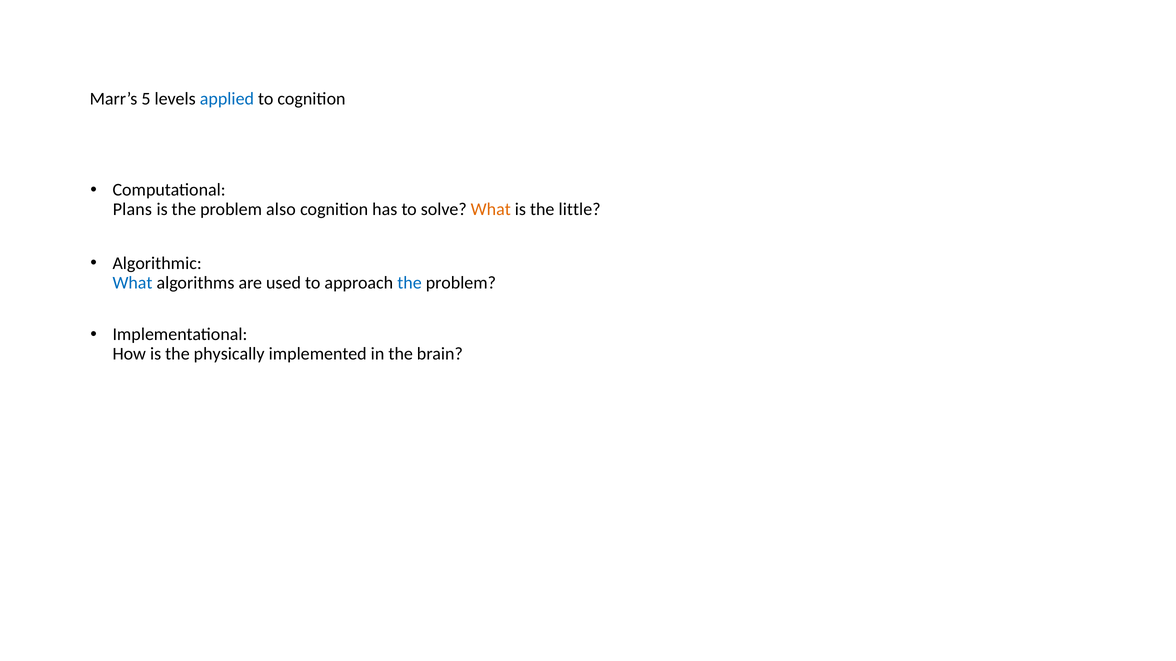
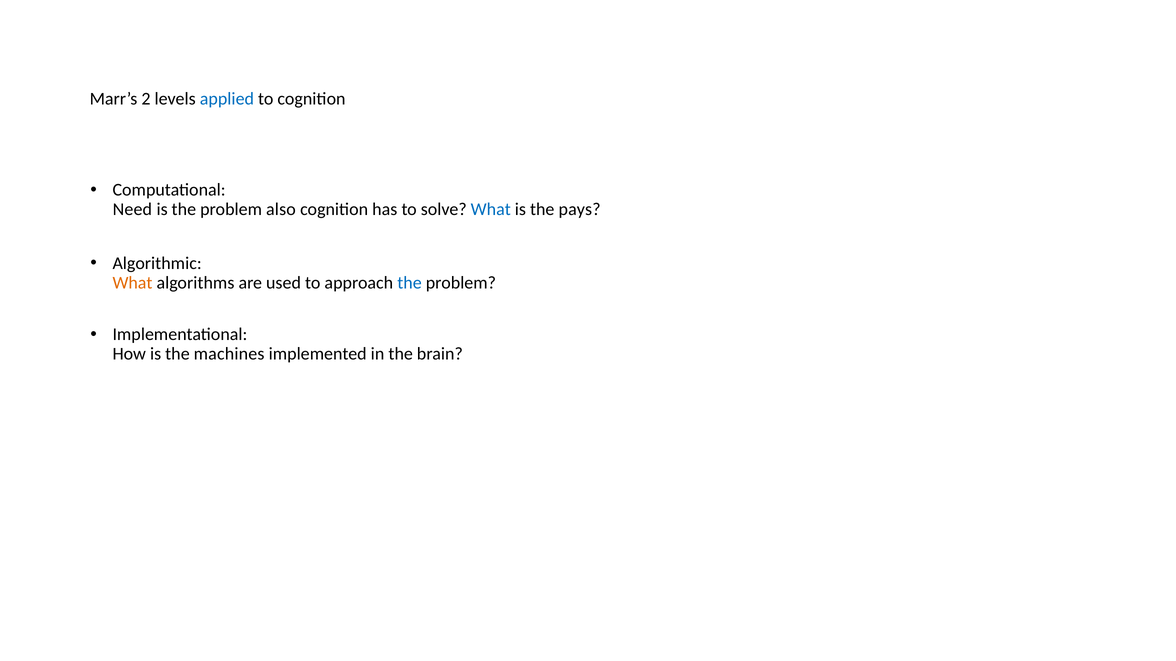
5: 5 -> 2 (146, 99)
Plans: Plans -> Need (132, 210)
What colour: orange -> blue (491, 210)
little: little -> pays (580, 210)
What colour: blue -> orange (132, 283)
physically: physically -> machines (229, 354)
